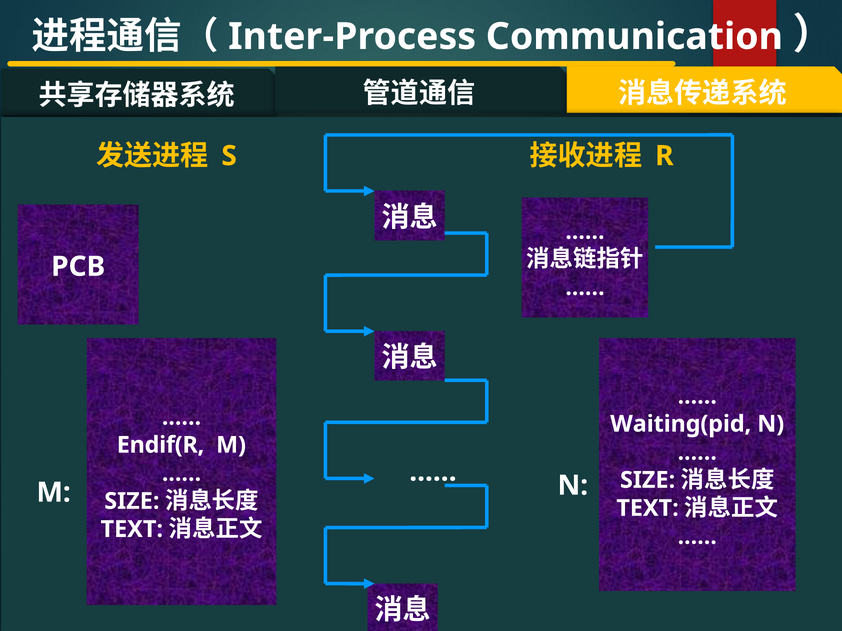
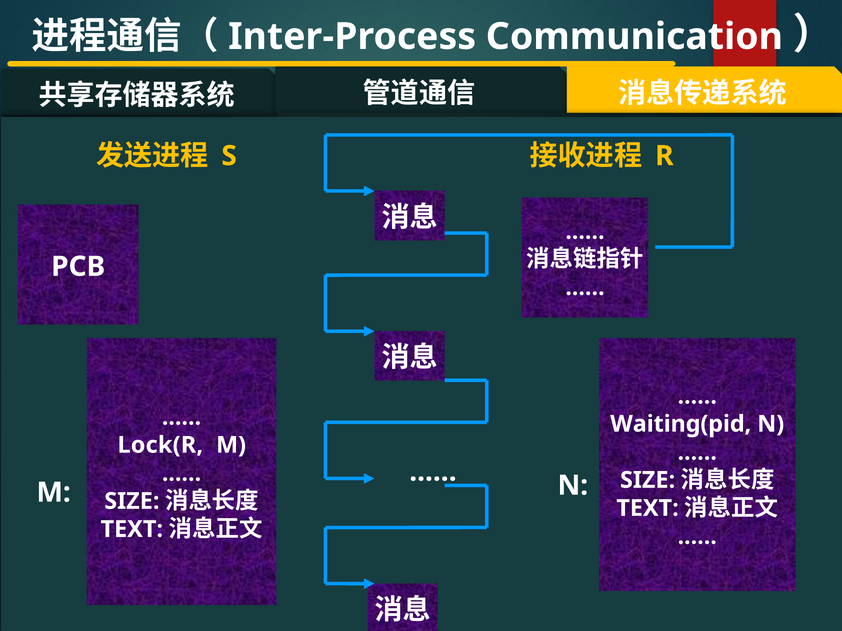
Endif(R: Endif(R -> Lock(R (160, 445)
